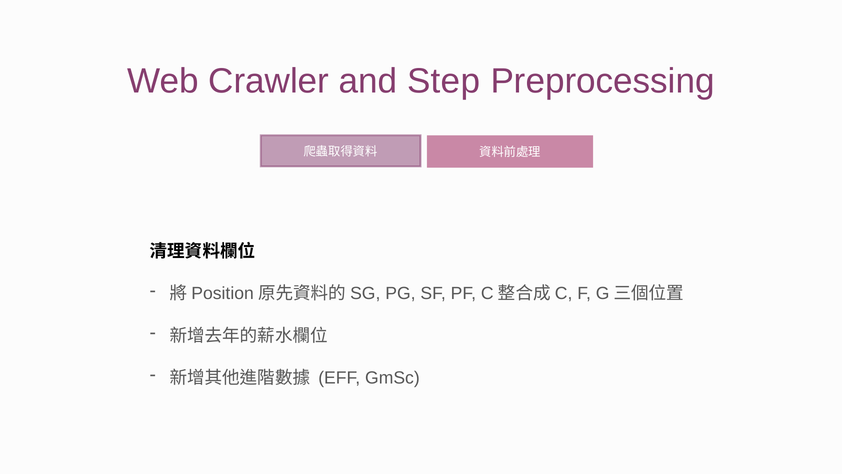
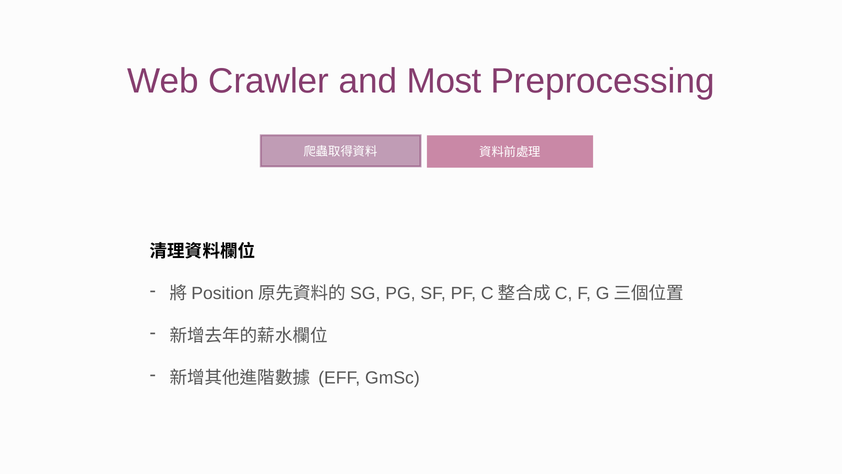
Step: Step -> Most (444, 81)
